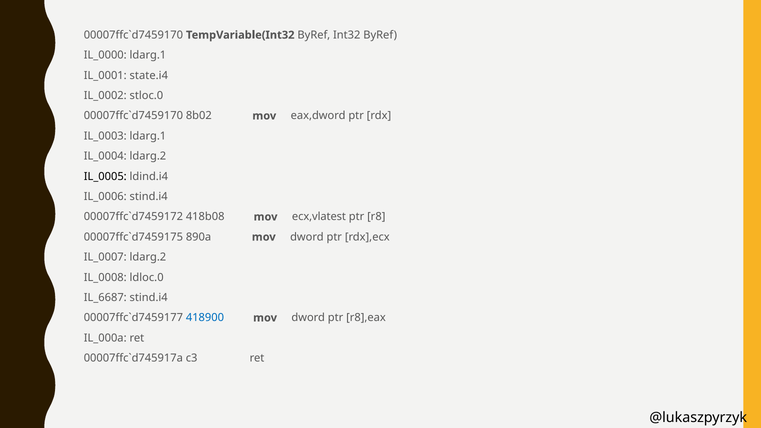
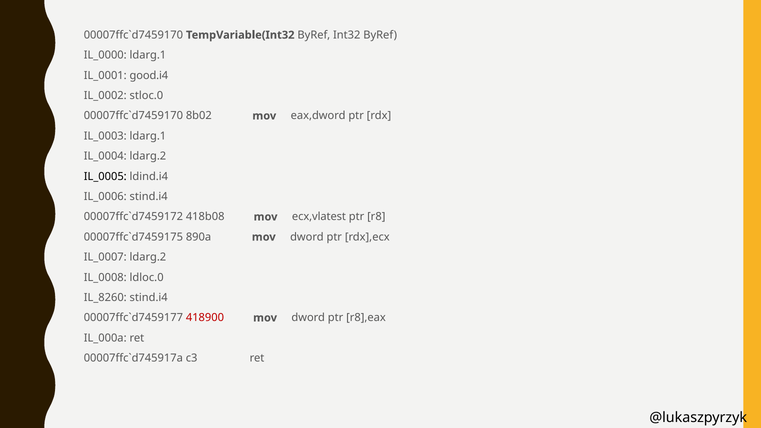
state.i4: state.i4 -> good.i4 (149, 75)
IL_6687: IL_6687 -> IL_8260 (105, 298)
418900 colour: blue -> red (205, 318)
